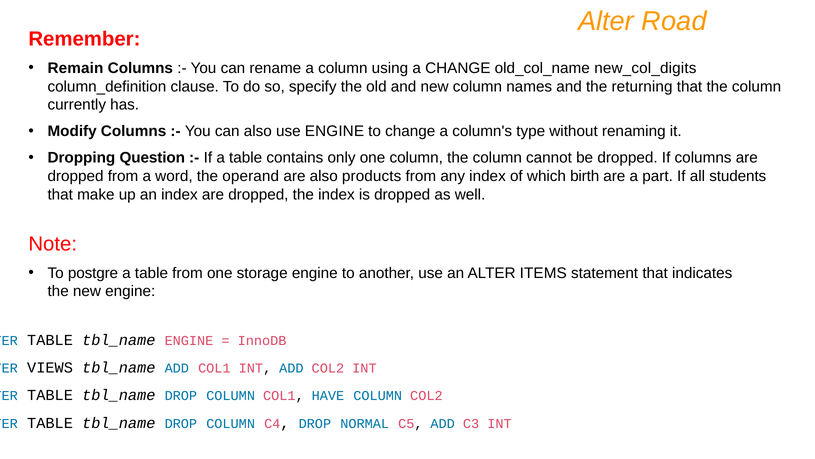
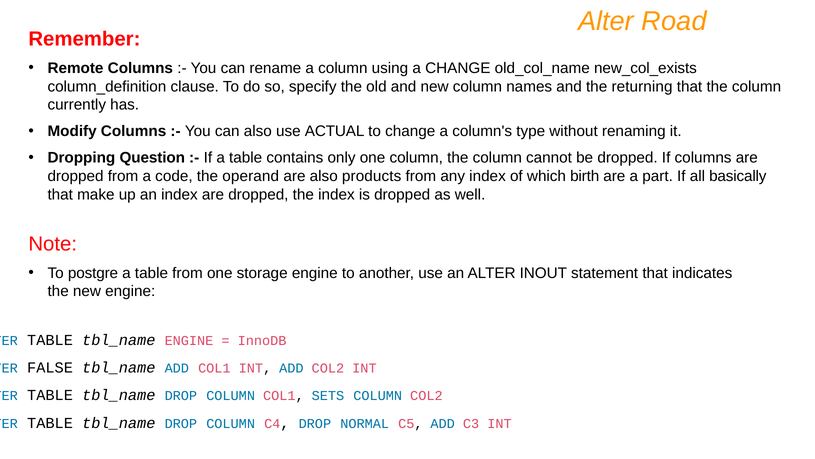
Remain: Remain -> Remote (76, 68)
new_col_digits: new_col_digits -> new_col_exists (645, 68)
use ENGINE: ENGINE -> ACTUAL (335, 131)
word: word -> code (174, 176)
students: students -> basically (738, 176)
ITEMS: ITEMS -> INOUT (543, 273)
VIEWS: VIEWS -> FALSE (50, 367)
HAVE: HAVE -> SETS (328, 396)
